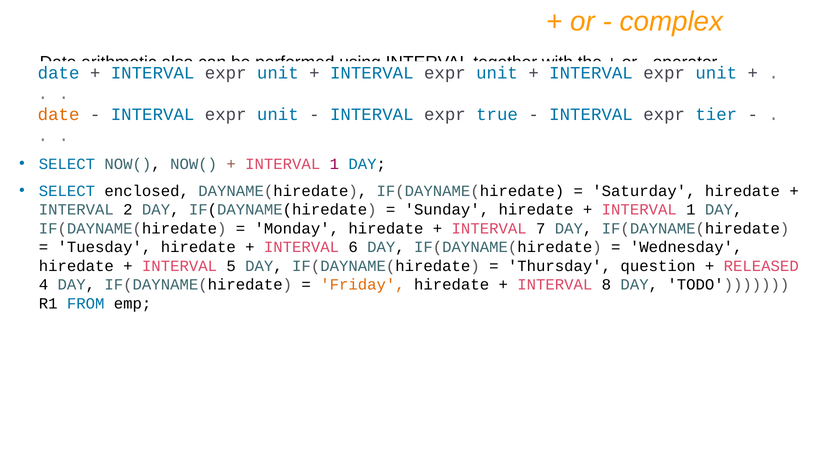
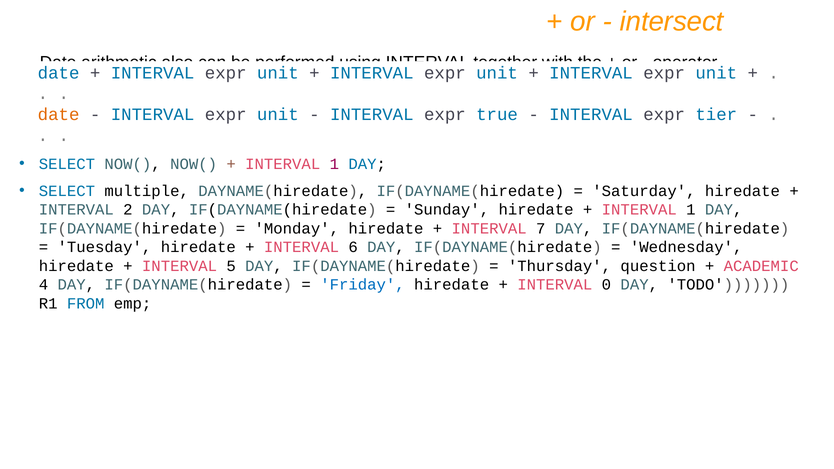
complex: complex -> intersect (672, 22)
enclosed: enclosed -> multiple (147, 191)
RELEASED: RELEASED -> ACADEMIC (761, 266)
Friday colour: orange -> blue (362, 285)
8: 8 -> 0 (606, 285)
